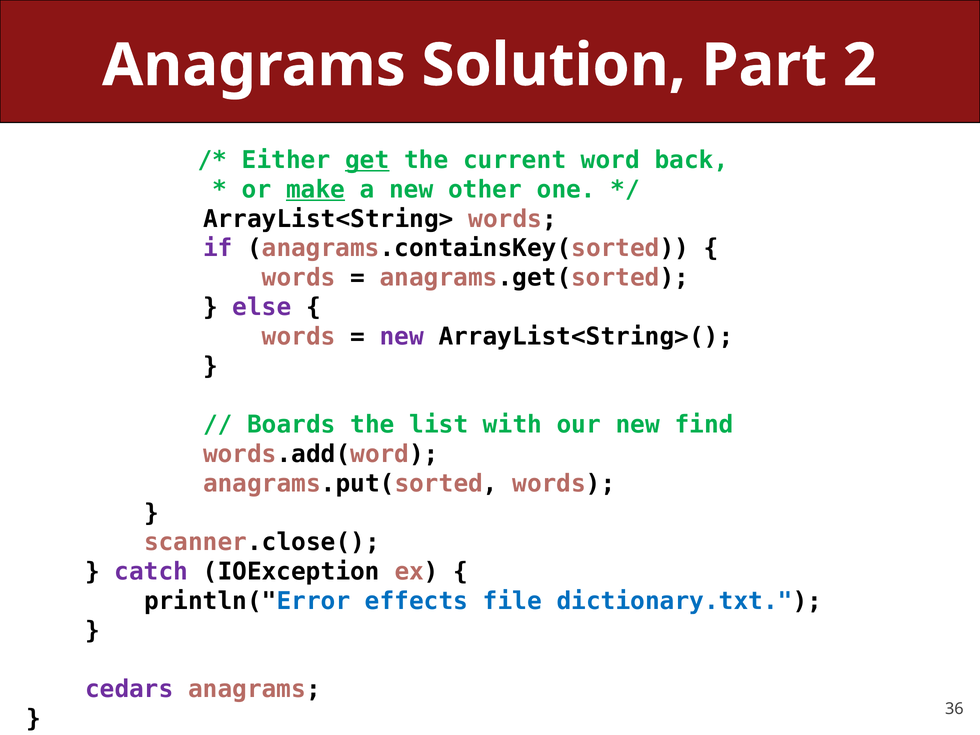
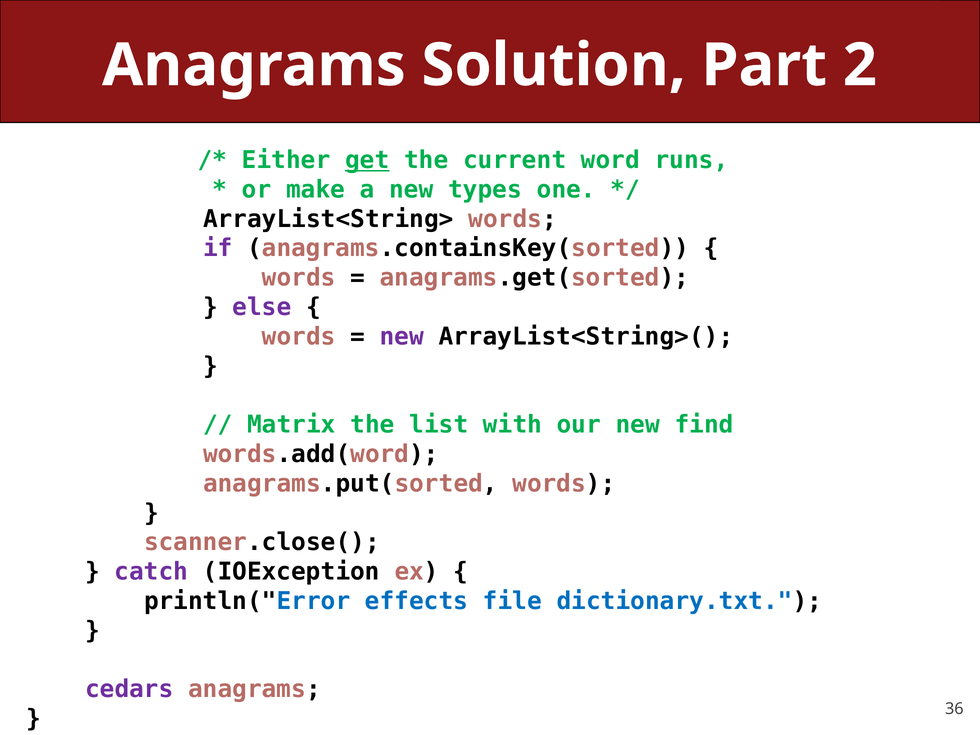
back: back -> runs (692, 160)
make underline: present -> none (316, 190)
other: other -> types (485, 190)
Boards: Boards -> Matrix (291, 425)
